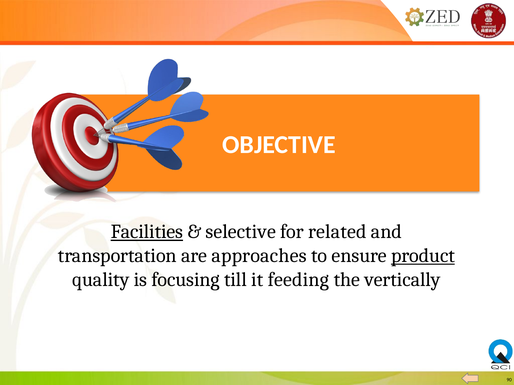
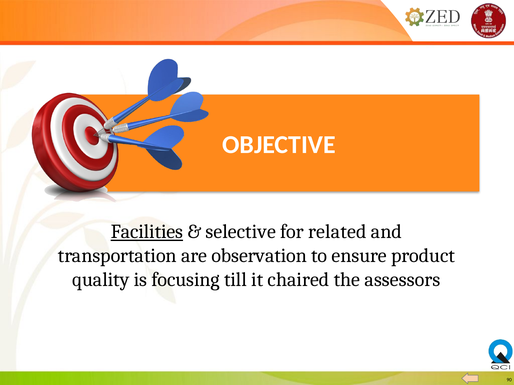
approaches: approaches -> observation (259, 256)
product underline: present -> none (423, 256)
feeding: feeding -> chaired (298, 280)
vertically: vertically -> assessors (402, 280)
